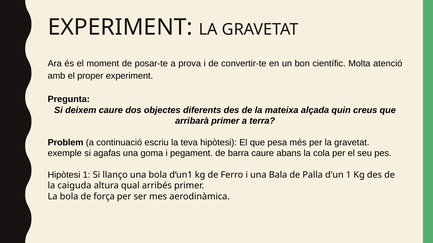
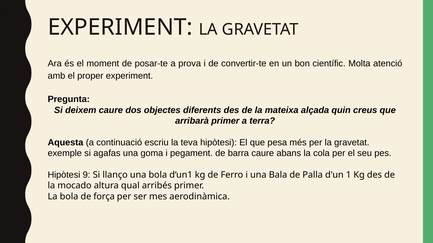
Problem: Problem -> Aquesta (65, 143)
Hipòtesi 1: 1 -> 9 (87, 175)
caiguda: caiguda -> mocado (74, 186)
